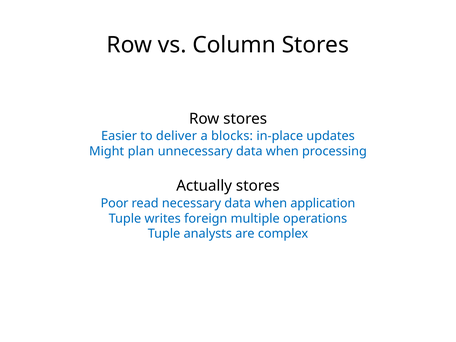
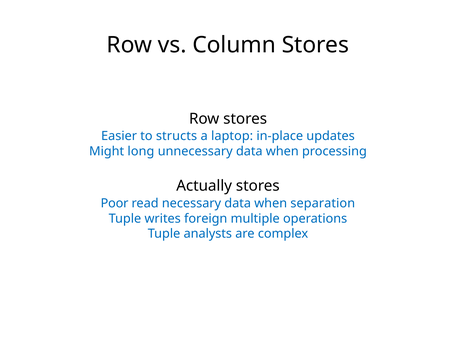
deliver: deliver -> structs (177, 136)
blocks: blocks -> laptop (232, 136)
plan: plan -> long (141, 151)
application: application -> separation (323, 203)
